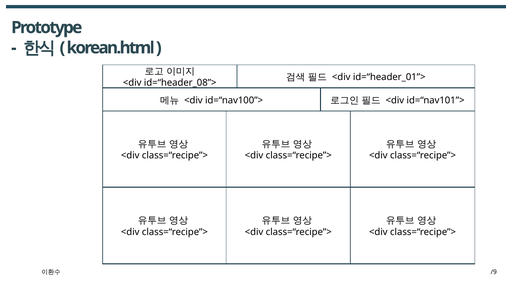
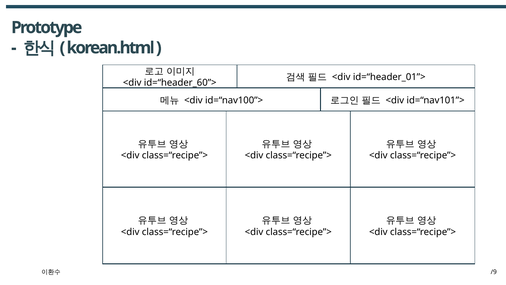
id=“header_08”>: id=“header_08”> -> id=“header_60”> (180, 82)
